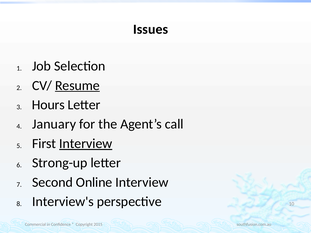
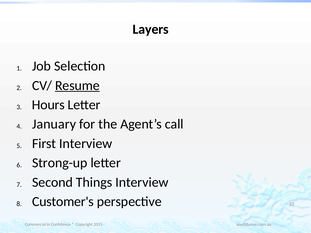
Issues: Issues -> Layers (151, 29)
Interview underline: present -> none (86, 144)
Online: Online -> Things (94, 182)
Interview's: Interview's -> Customer's (63, 202)
